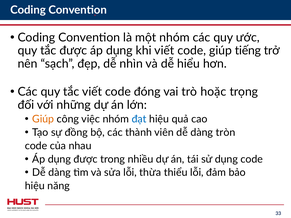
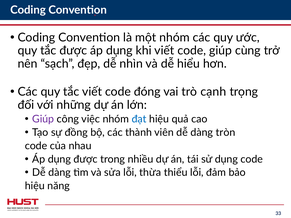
tiếng: tiếng -> cùng (248, 51)
hoặc: hoặc -> cạnh (213, 92)
Giúp colour: orange -> purple (43, 119)
